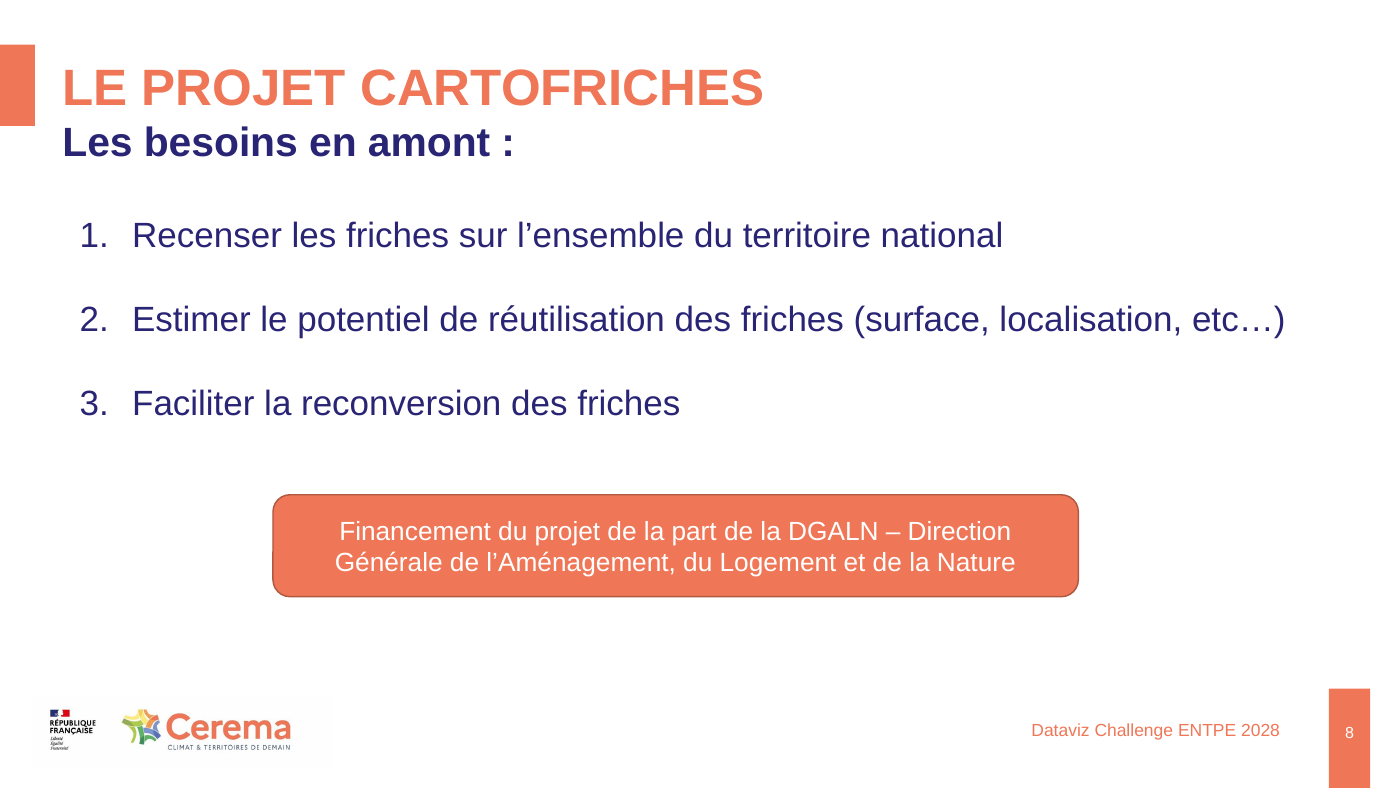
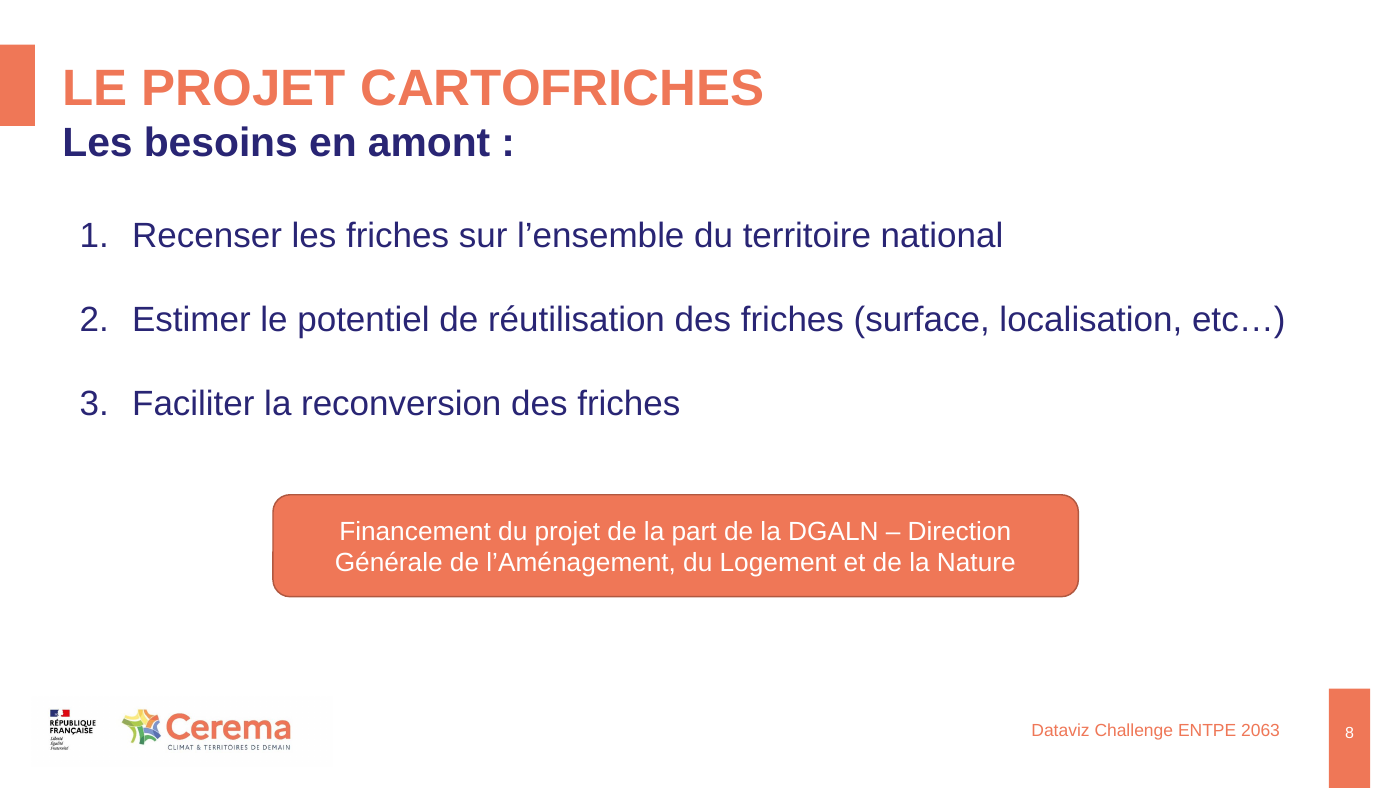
2028: 2028 -> 2063 (1261, 730)
